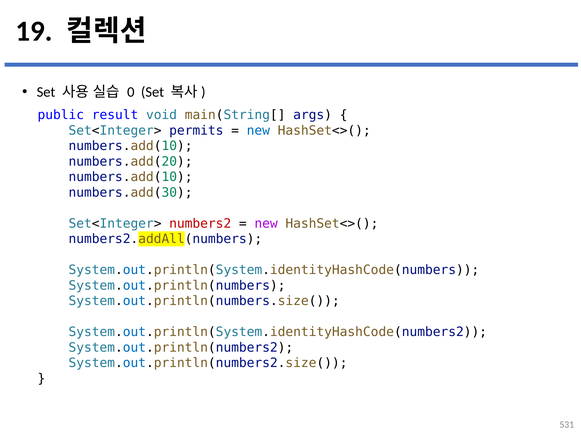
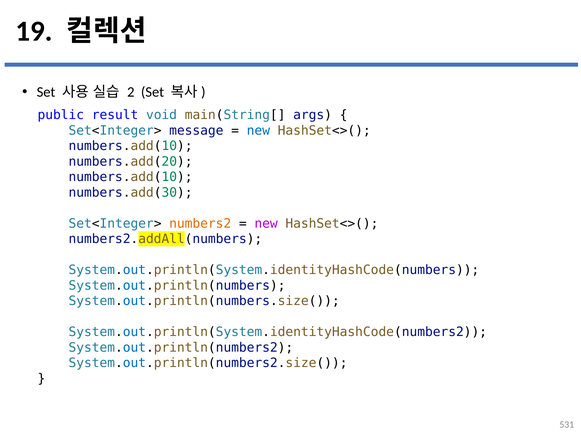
0: 0 -> 2 (131, 92)
permits: permits -> message (196, 130)
numbers2 colour: red -> orange (200, 223)
